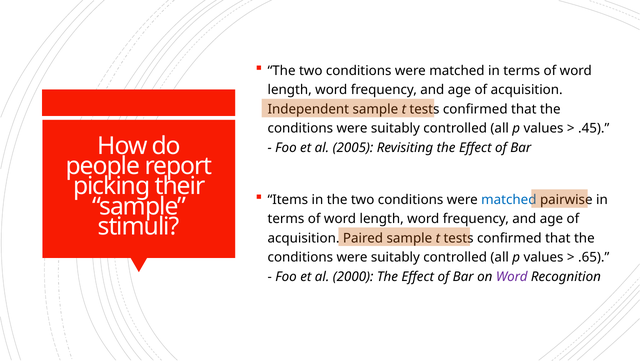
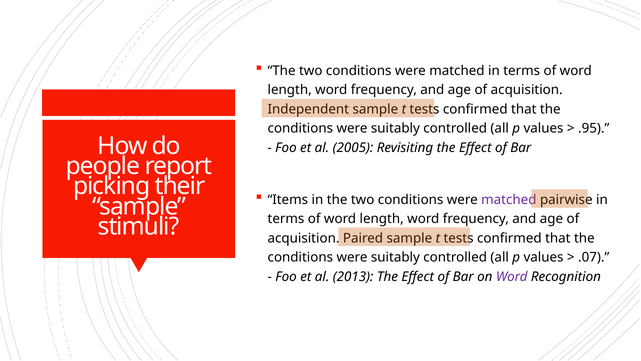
.45: .45 -> .95 (594, 128)
matched colour: blue -> purple (509, 199)
.65: .65 -> .07 (594, 257)
2000: 2000 -> 2013 (353, 276)
